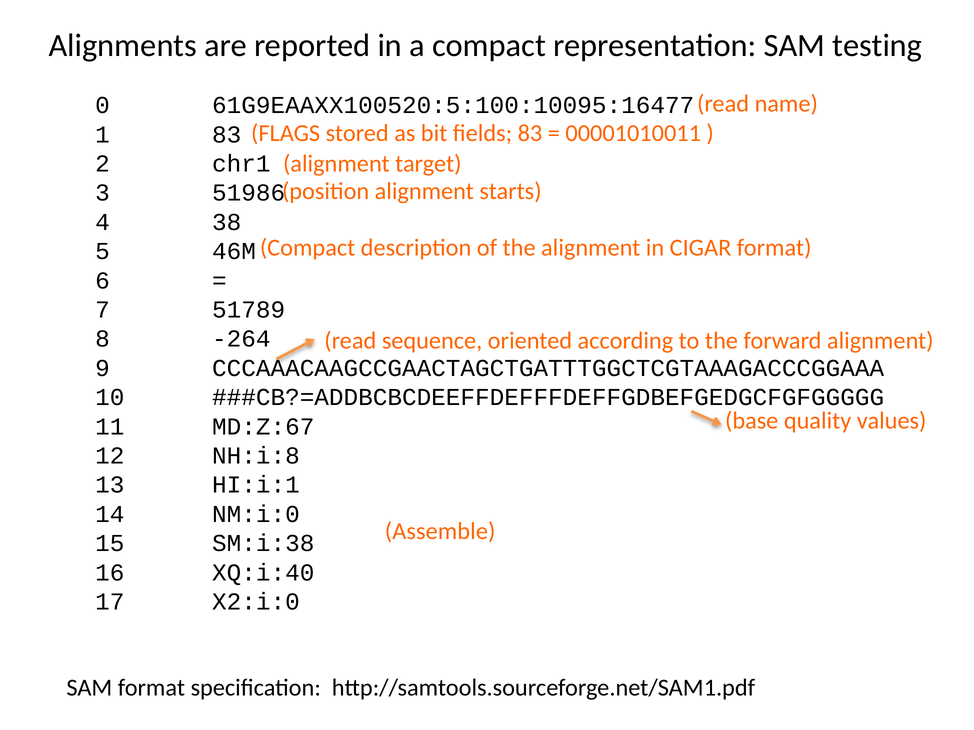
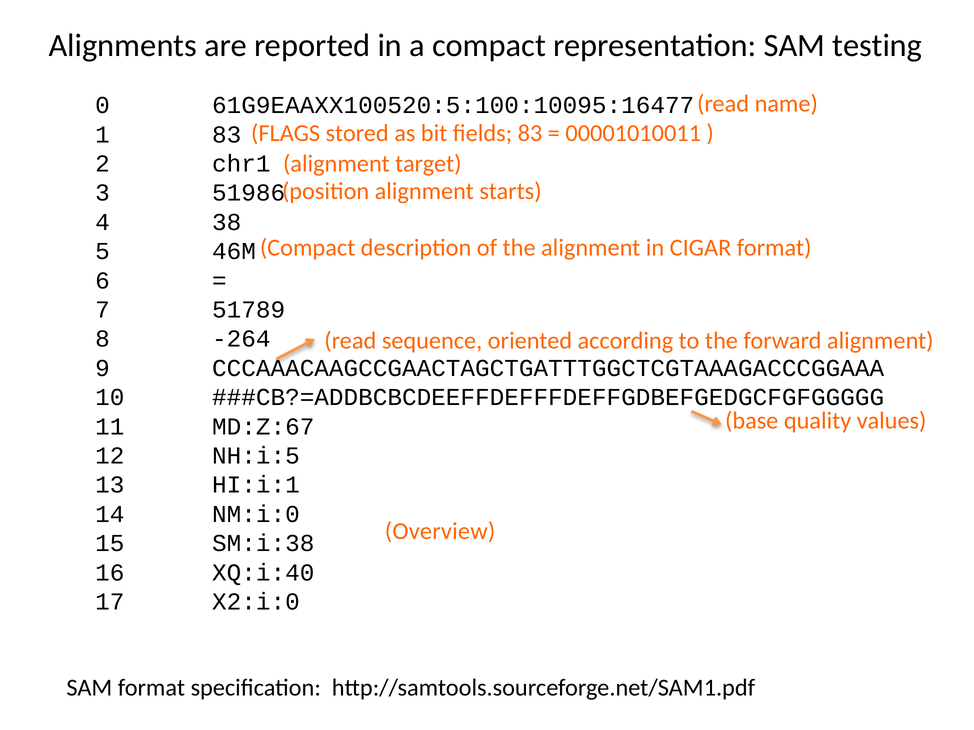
NH:i:8: NH:i:8 -> NH:i:5 (256, 456)
Assemble: Assemble -> Overview (440, 531)
